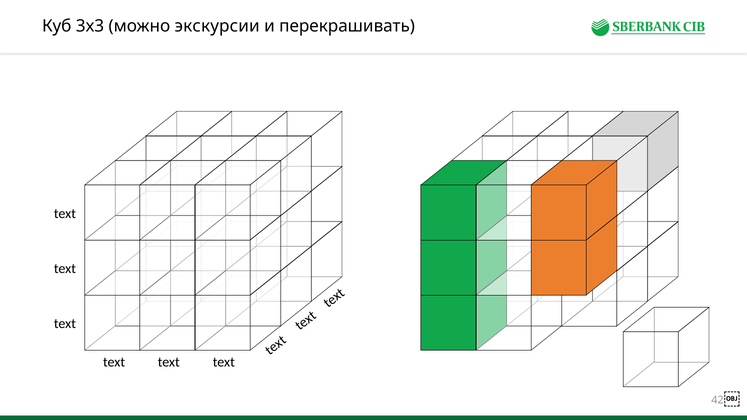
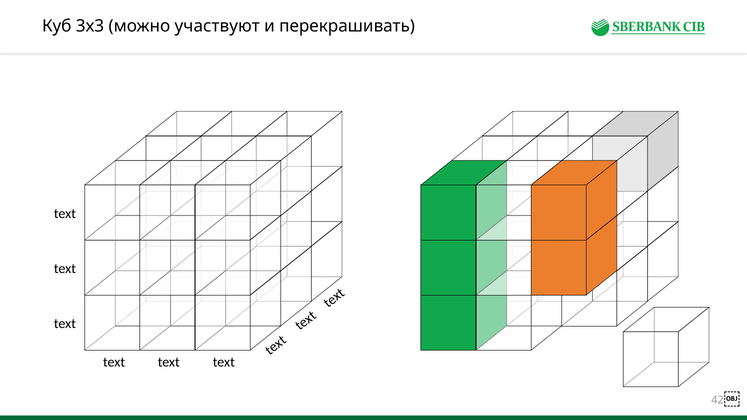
экскурсии: экскурсии -> участвуют (217, 26)
